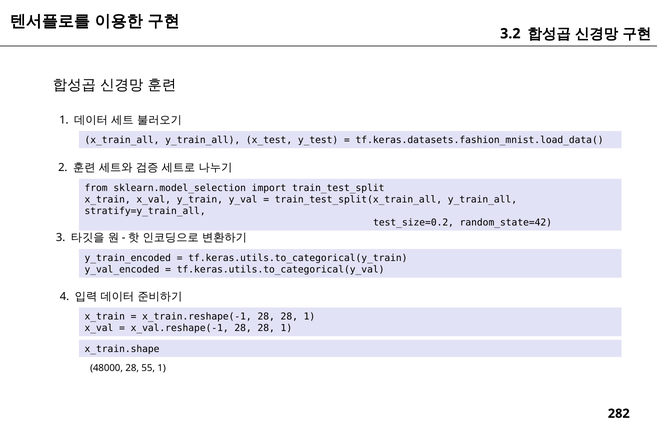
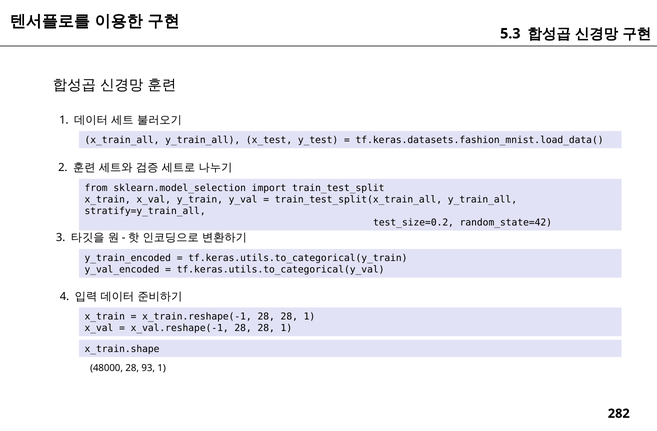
3.2: 3.2 -> 5.3 (510, 34)
55: 55 -> 93 (148, 368)
